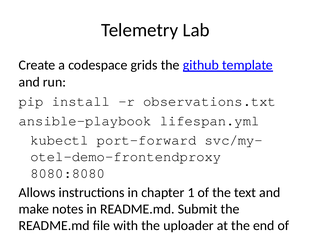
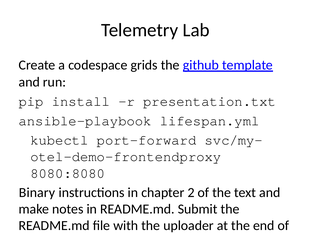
observations.txt: observations.txt -> presentation.txt (210, 101)
Allows: Allows -> Binary (37, 193)
1: 1 -> 2 (191, 193)
